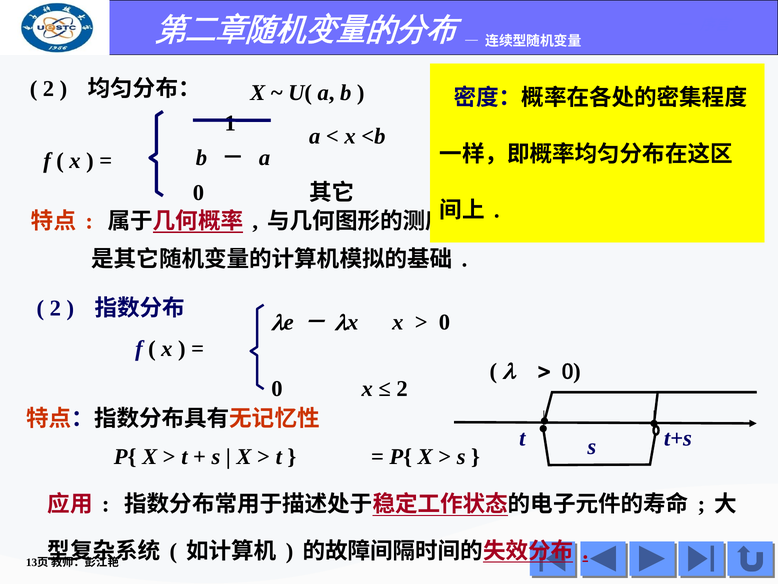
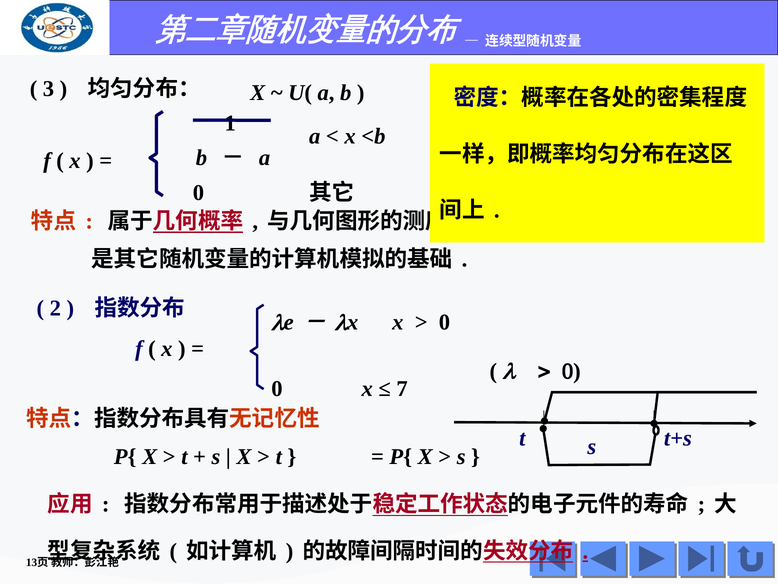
2: 2 -> 3 (49, 89)
2: 2 -> 7 (402, 388)
